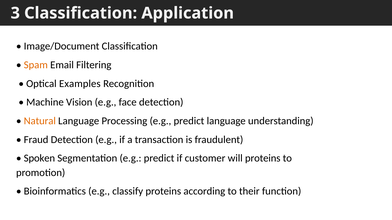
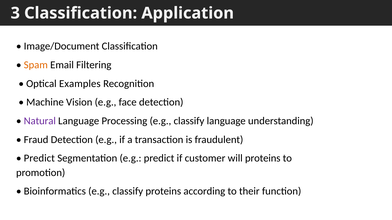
Natural colour: orange -> purple (40, 121)
Processing e.g predict: predict -> classify (189, 121)
Spoken: Spoken -> Predict (39, 159)
